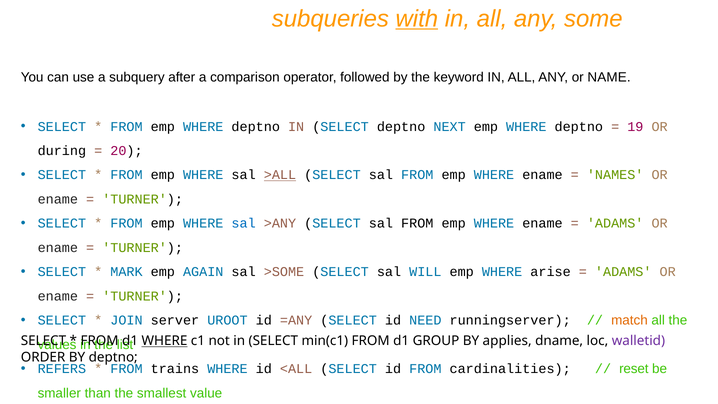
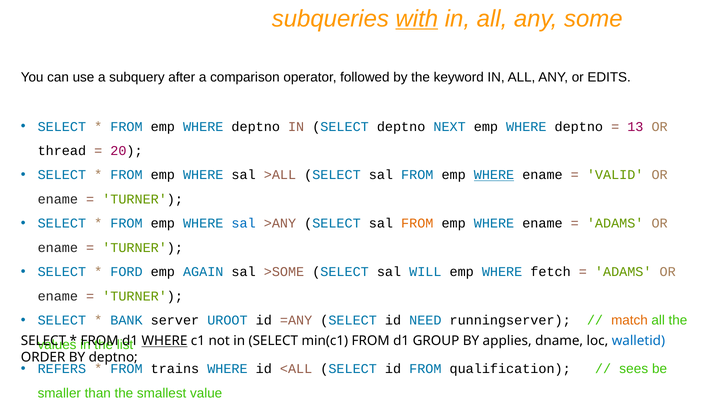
NAME: NAME -> EDITS (609, 77)
19: 19 -> 13 (635, 127)
during: during -> thread (62, 151)
>ALL underline: present -> none (280, 175)
WHERE underline: none -> present (494, 175)
NAMES: NAMES -> VALID (615, 175)
FROM colour: black -> orange (417, 223)
MARK: MARK -> FORD (126, 272)
arise: arise -> fetch (551, 272)
JOIN: JOIN -> BANK (126, 320)
walletid colour: purple -> blue (638, 341)
cardinalities: cardinalities -> qualification (510, 369)
reset: reset -> sees (634, 369)
